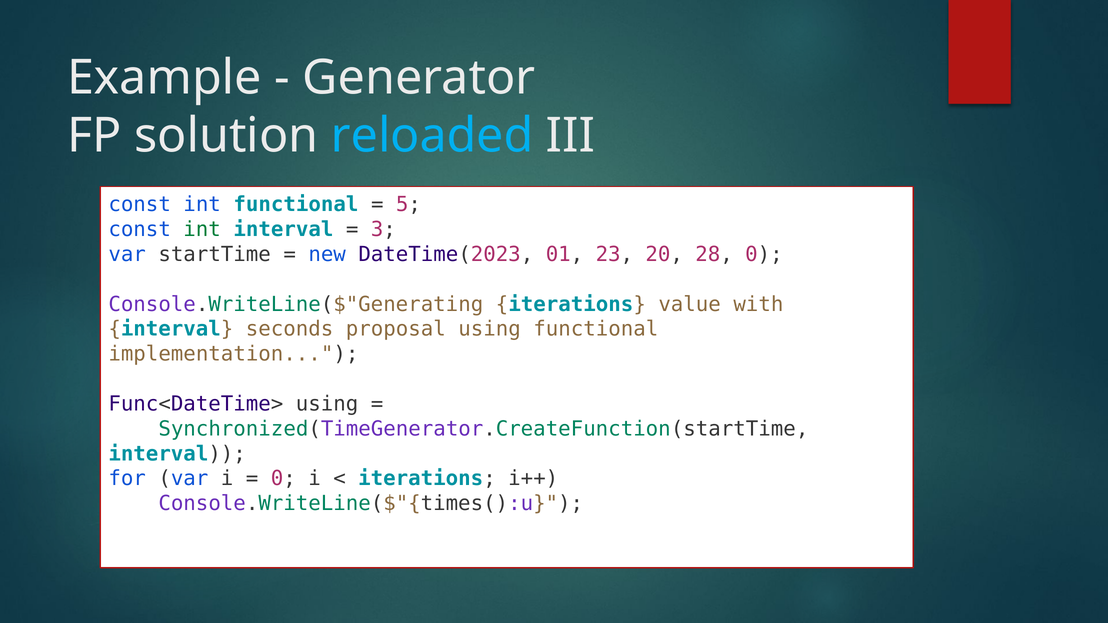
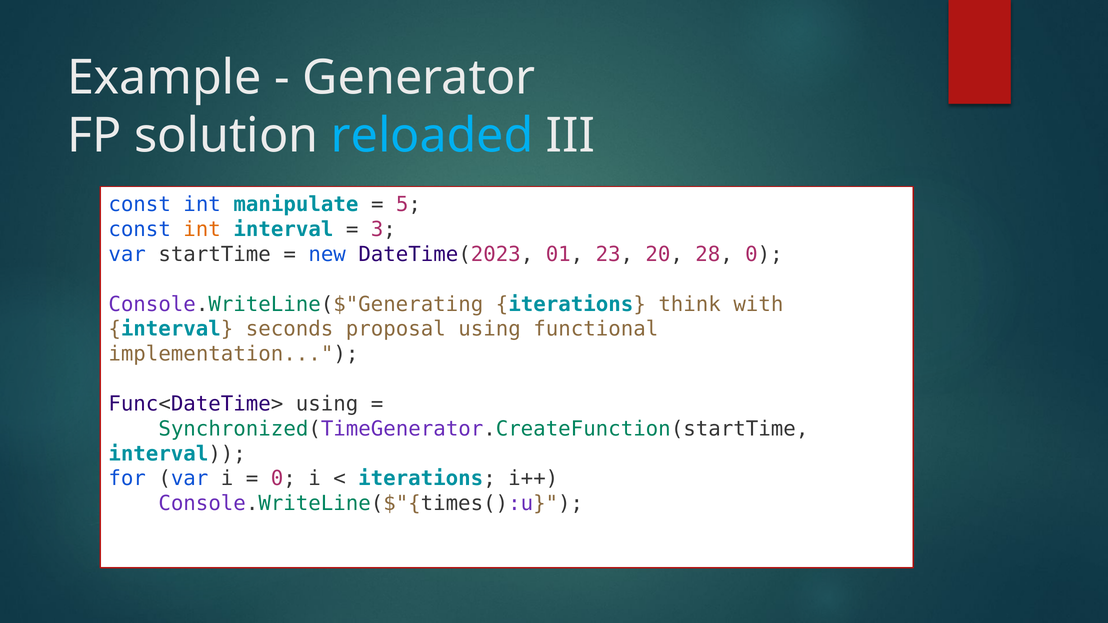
int functional: functional -> manipulate (296, 205)
int colour: green -> orange (202, 229)
value: value -> think (690, 304)
